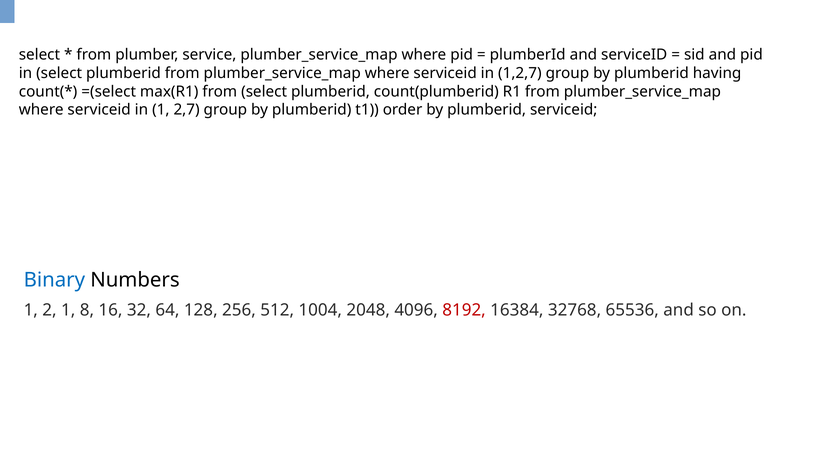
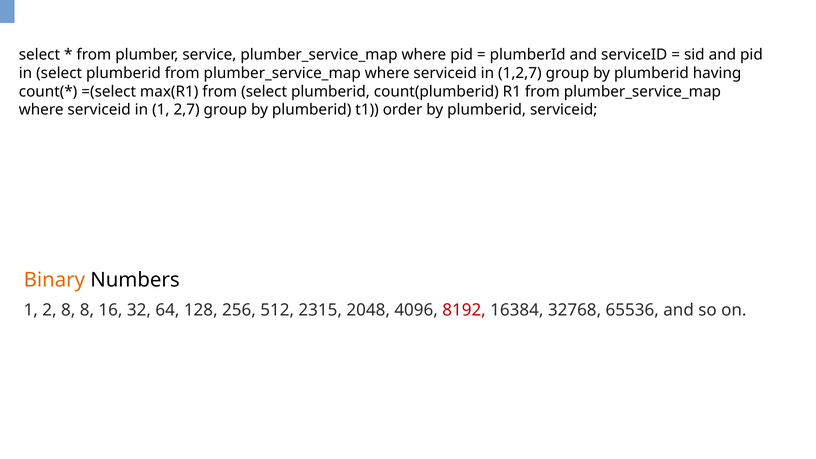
Binary colour: blue -> orange (54, 280)
2 1: 1 -> 8 (68, 310)
1004: 1004 -> 2315 (320, 310)
